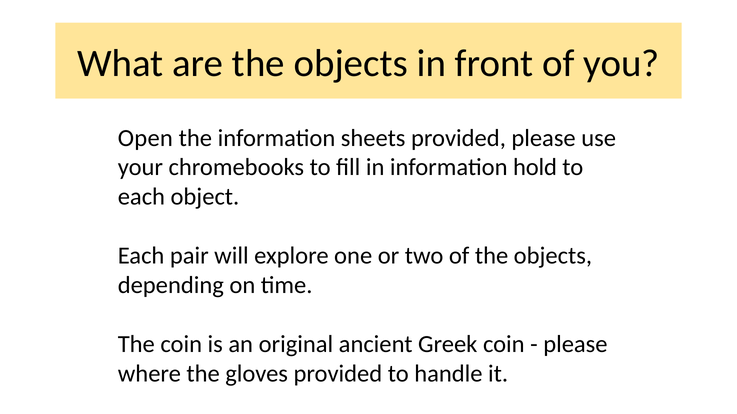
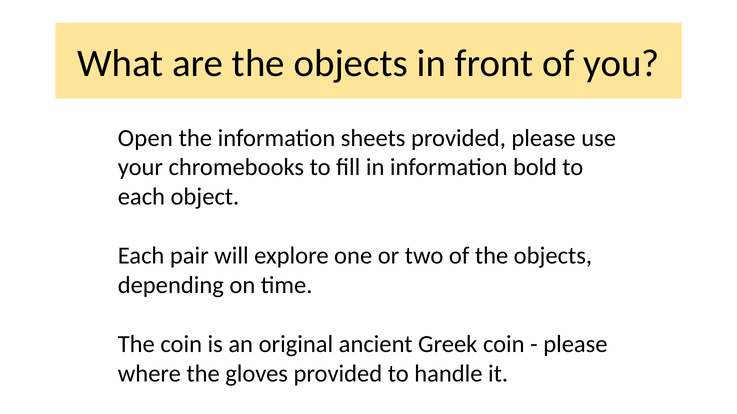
hold: hold -> bold (535, 168)
